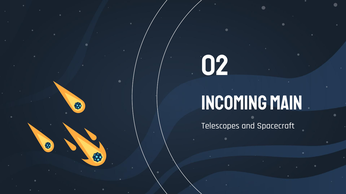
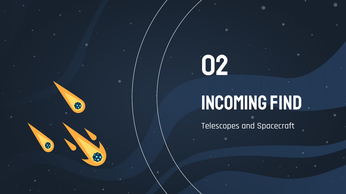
main: main -> find (286, 103)
